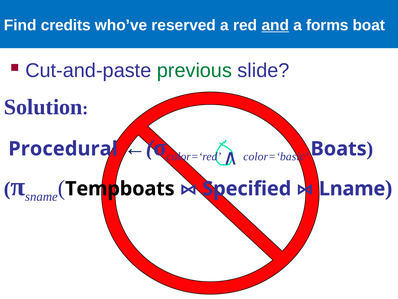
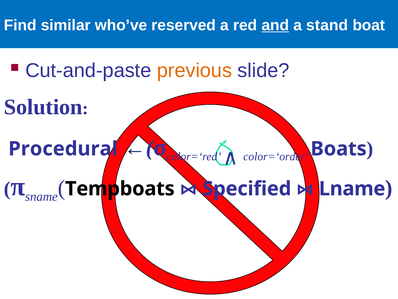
credits: credits -> similar (66, 25)
forms: forms -> stand (327, 25)
previous colour: green -> orange (194, 70)
color=‘basic: color=‘basic -> color=‘order (276, 156)
